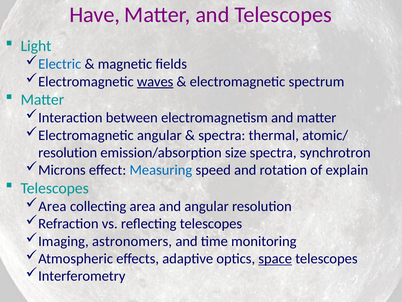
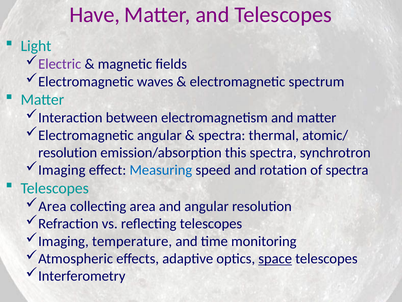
Electric colour: blue -> purple (60, 64)
waves underline: present -> none (155, 81)
size: size -> this (236, 152)
Microns: Microns -> Imaging (62, 170)
of explain: explain -> spectra (347, 170)
astronomers: astronomers -> temperature (132, 241)
